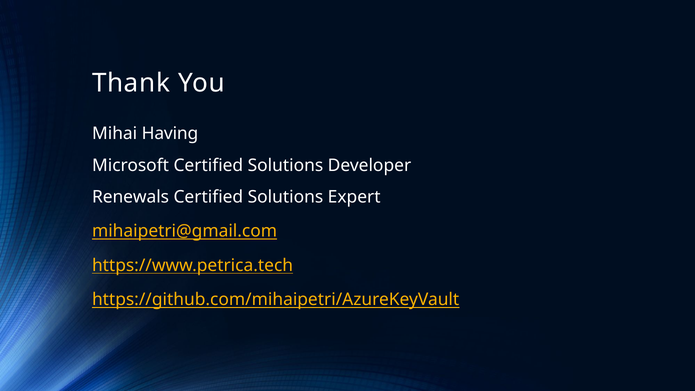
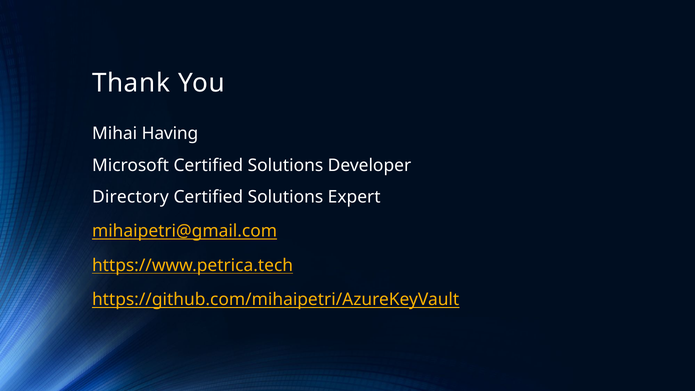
Renewals: Renewals -> Directory (130, 197)
